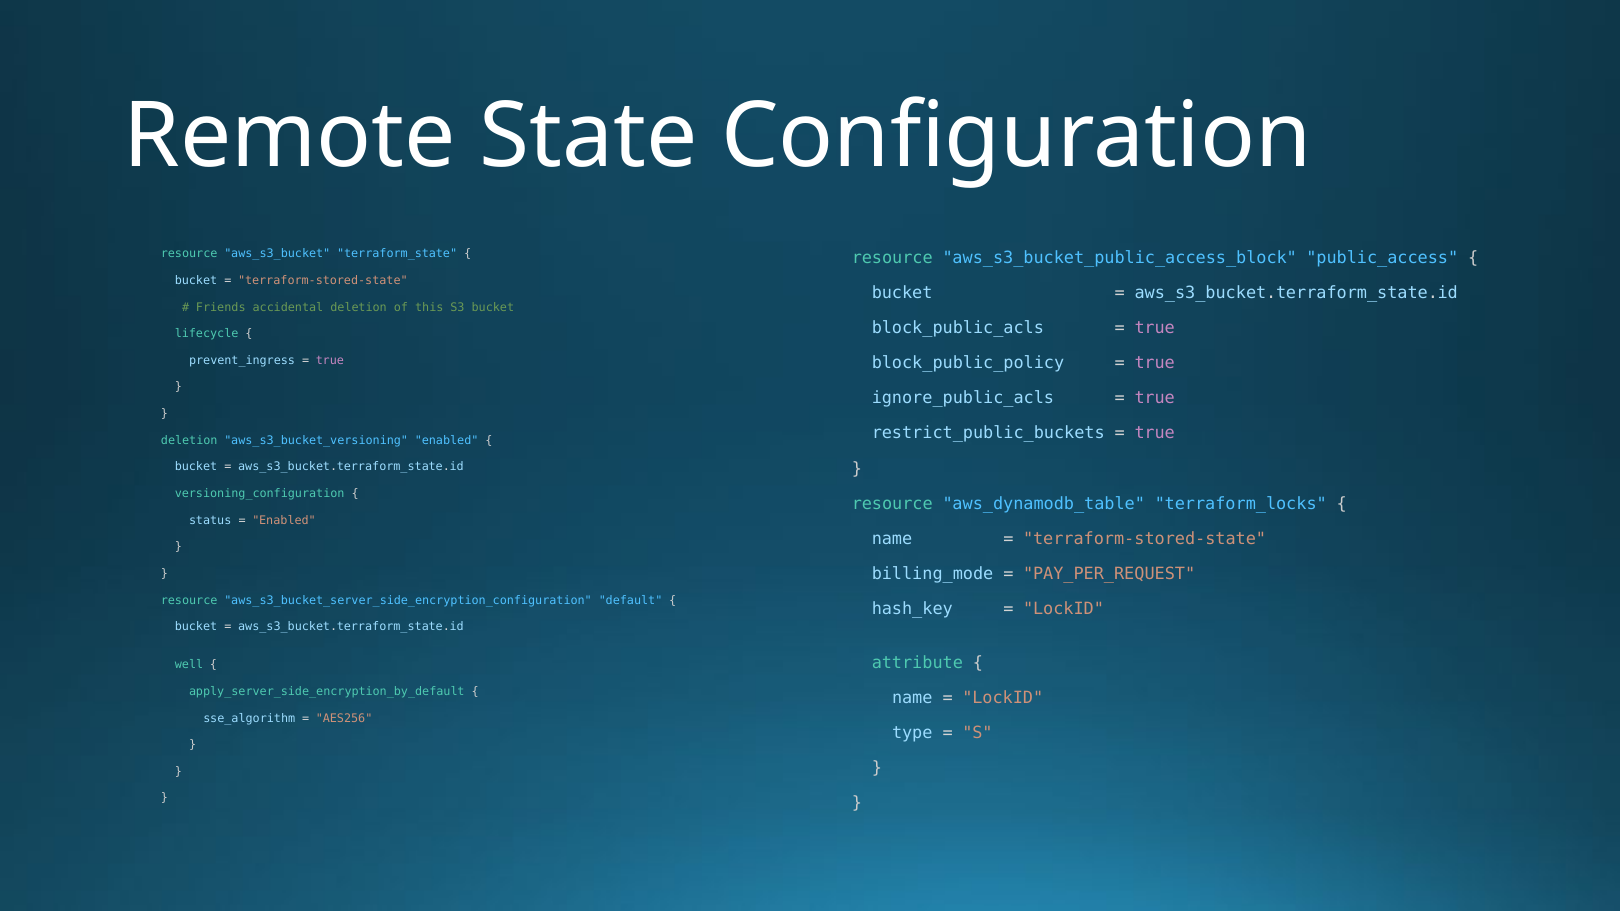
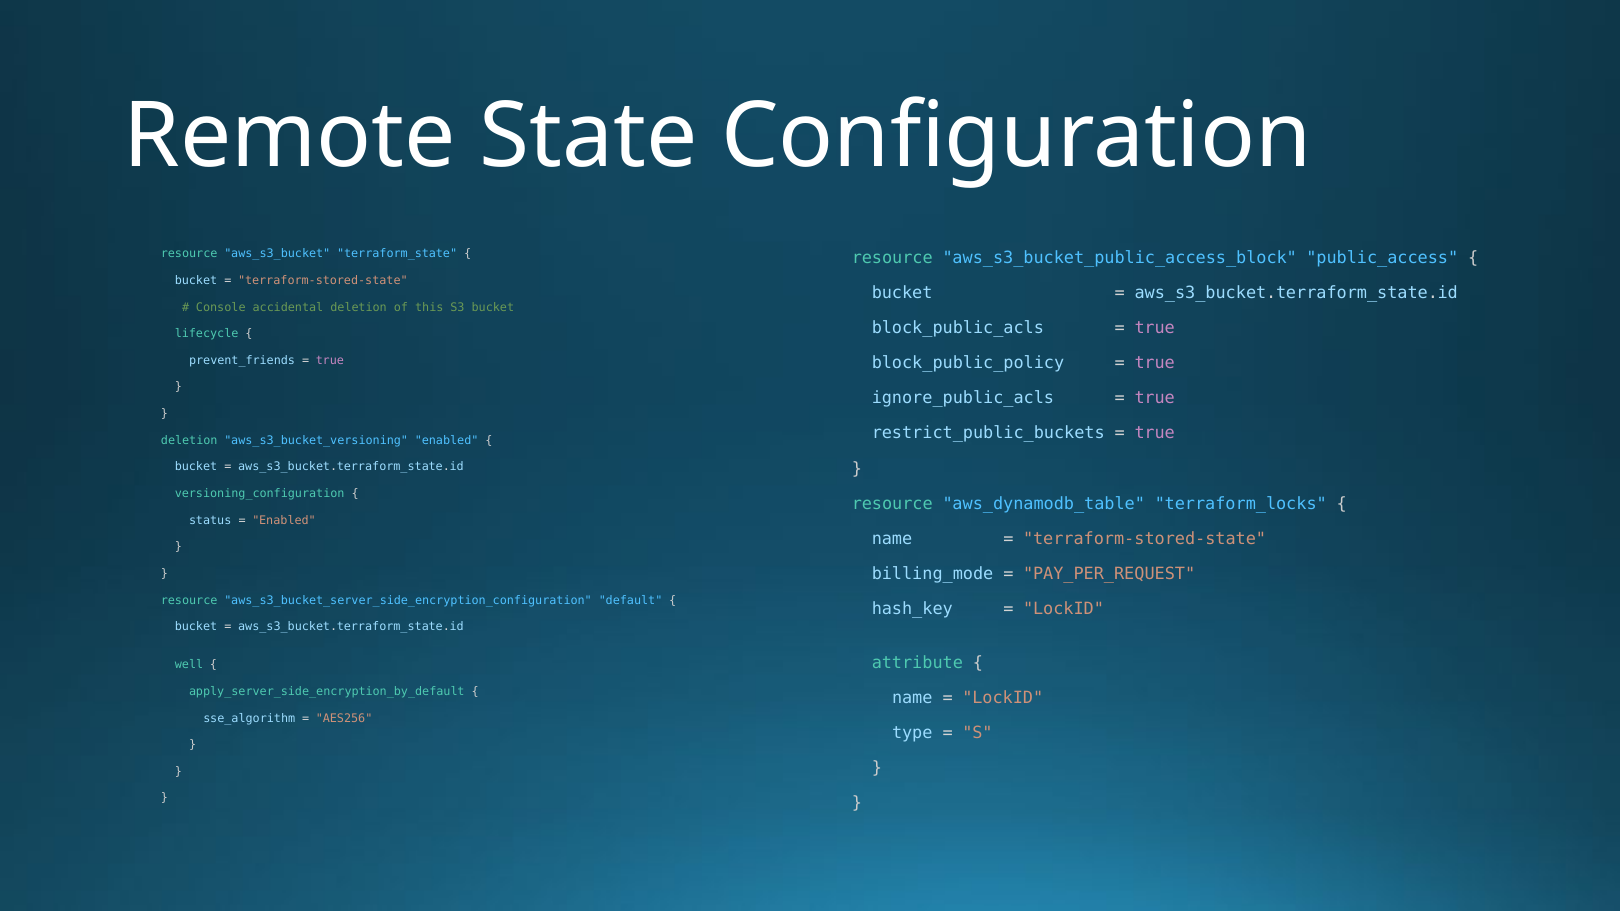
Friends: Friends -> Console (221, 307)
prevent_ingress: prevent_ingress -> prevent_friends (242, 361)
